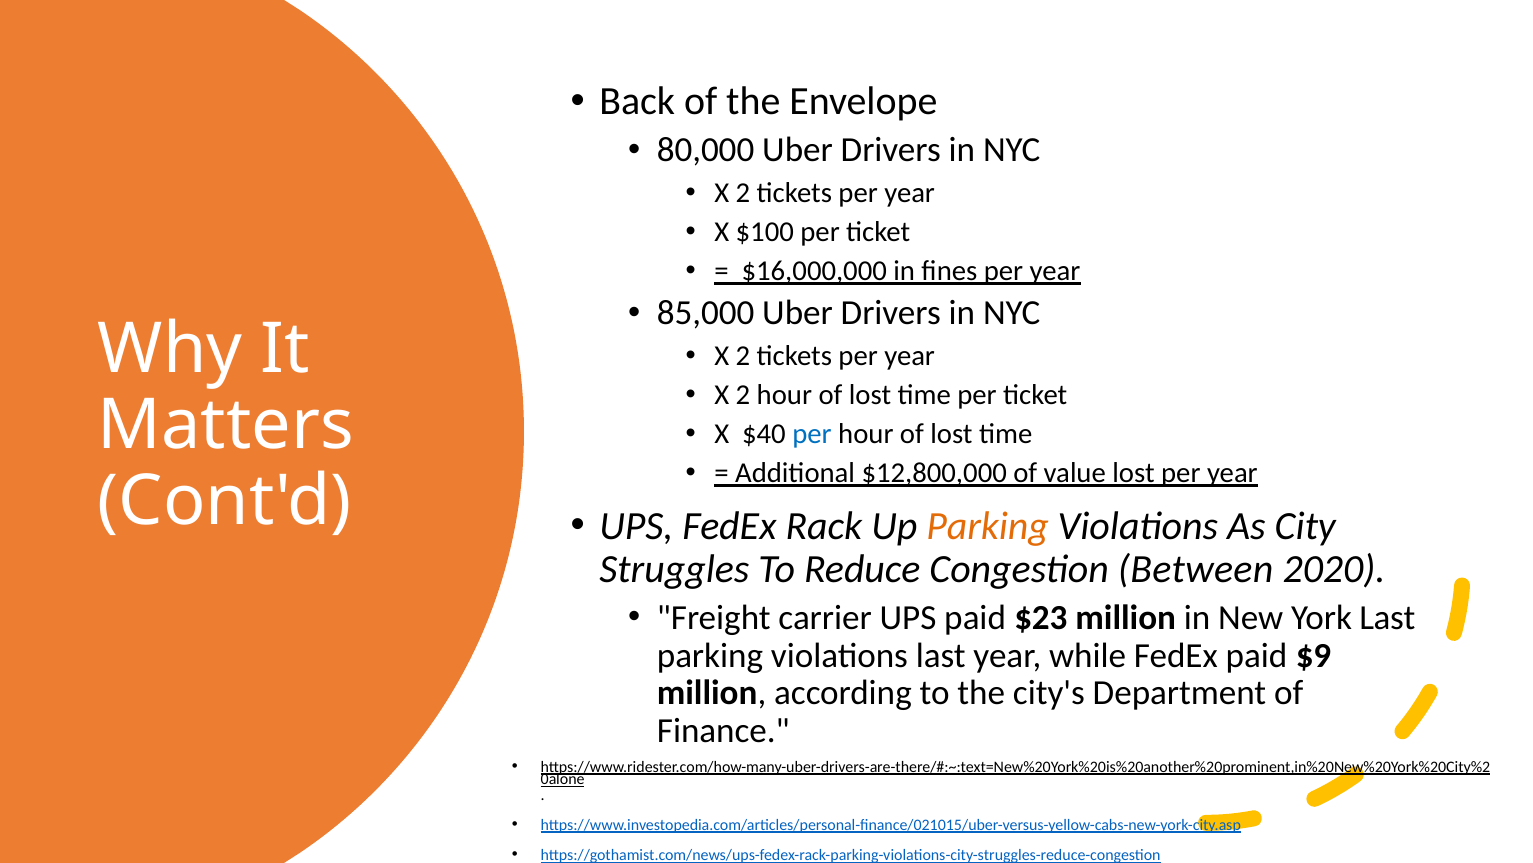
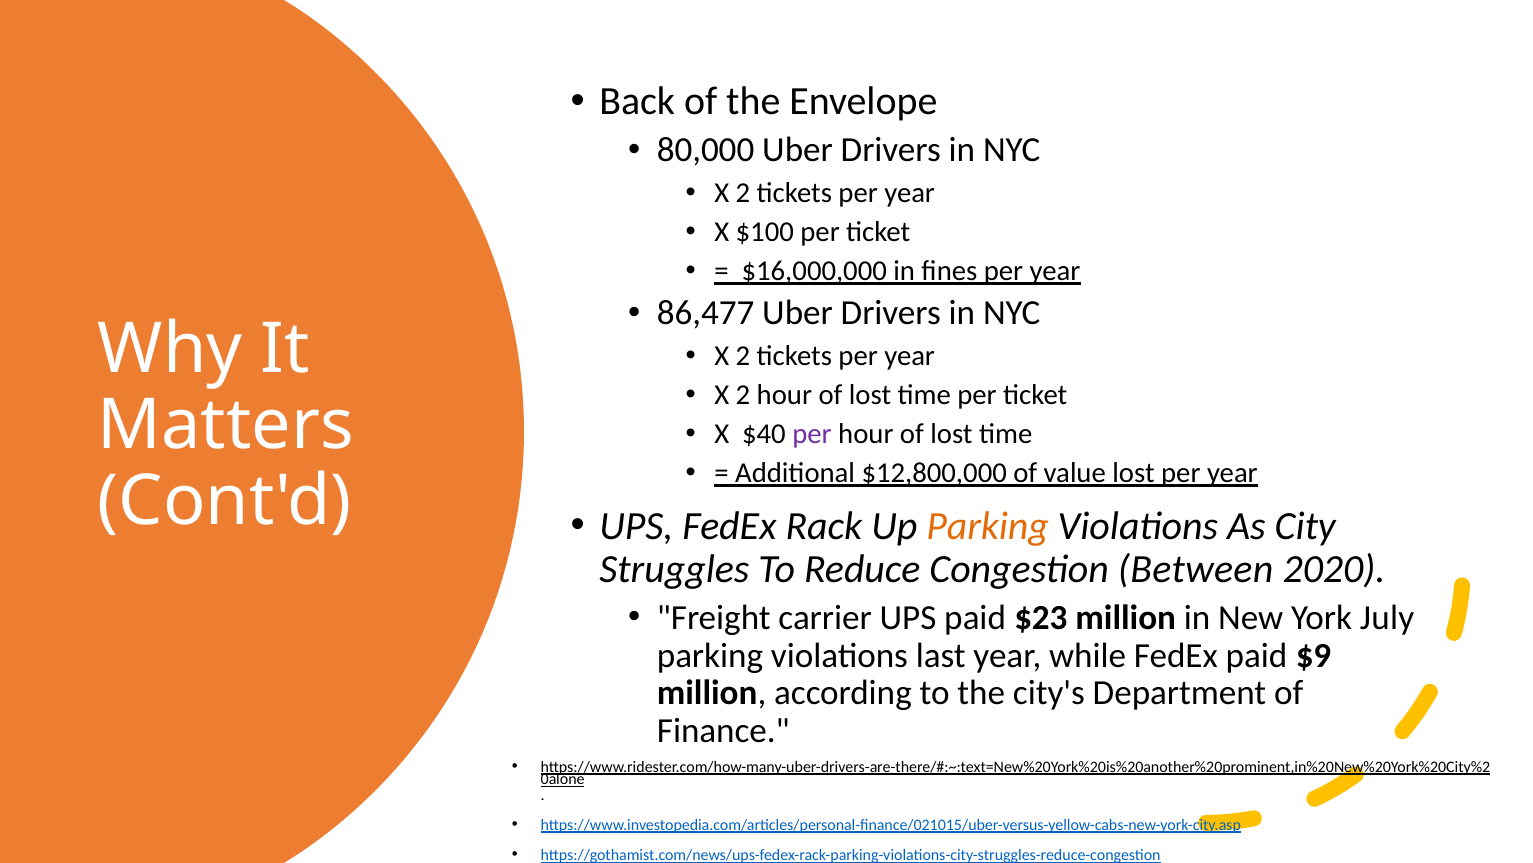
85,000: 85,000 -> 86,477 (706, 313)
per colour: blue -> purple (812, 433)
York Last: Last -> July (1387, 617)
